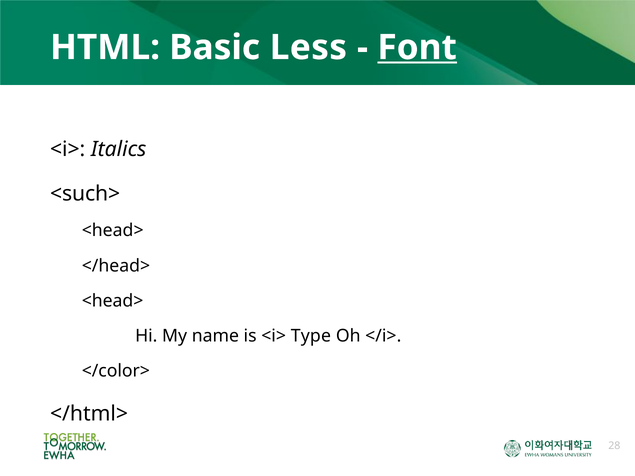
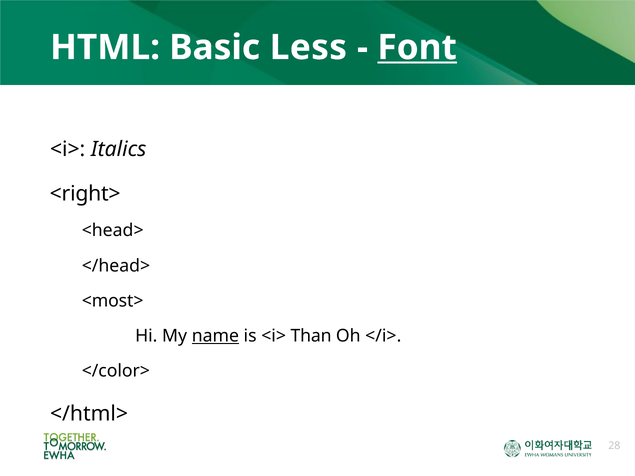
<such>: <such> -> <right> (85, 194)
<head>: <head> -> <most> (113, 301)
name underline: none -> present (215, 336)
Type: Type -> Than (311, 336)
